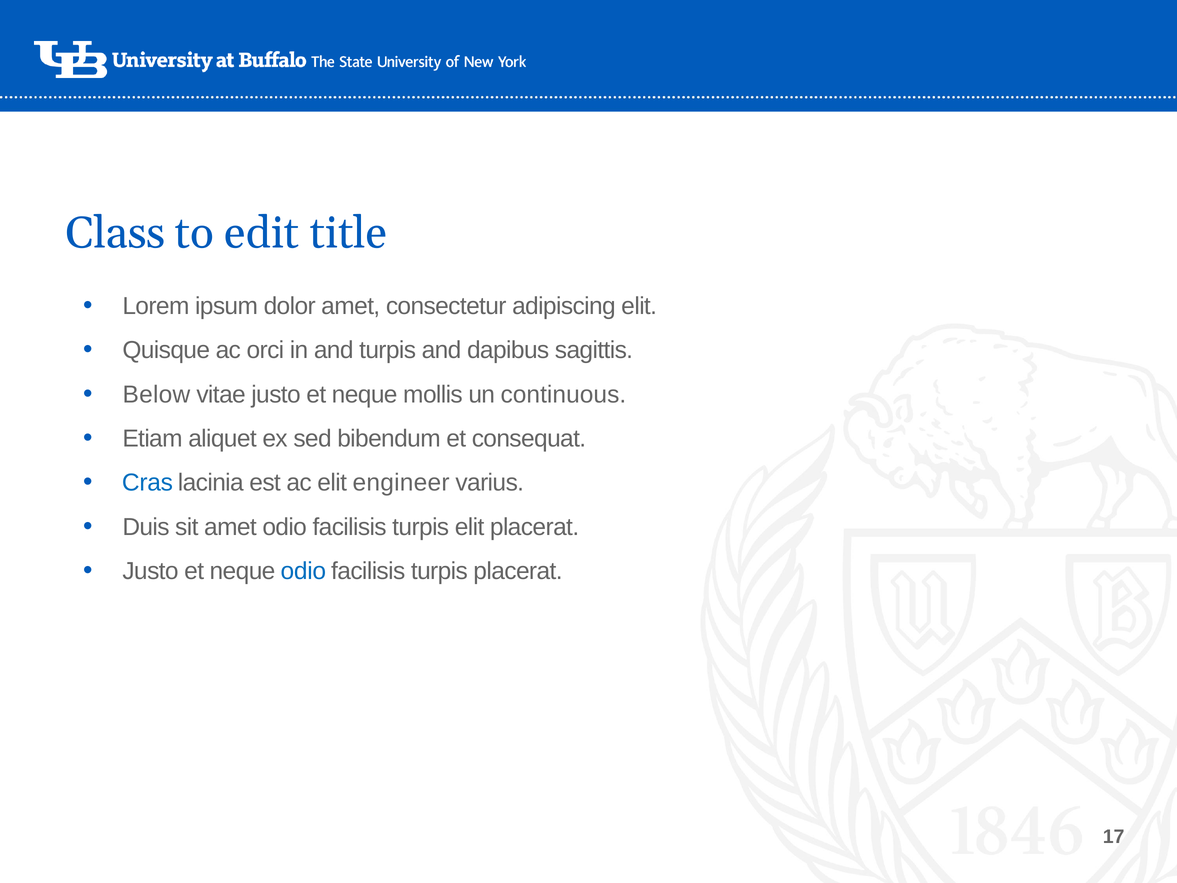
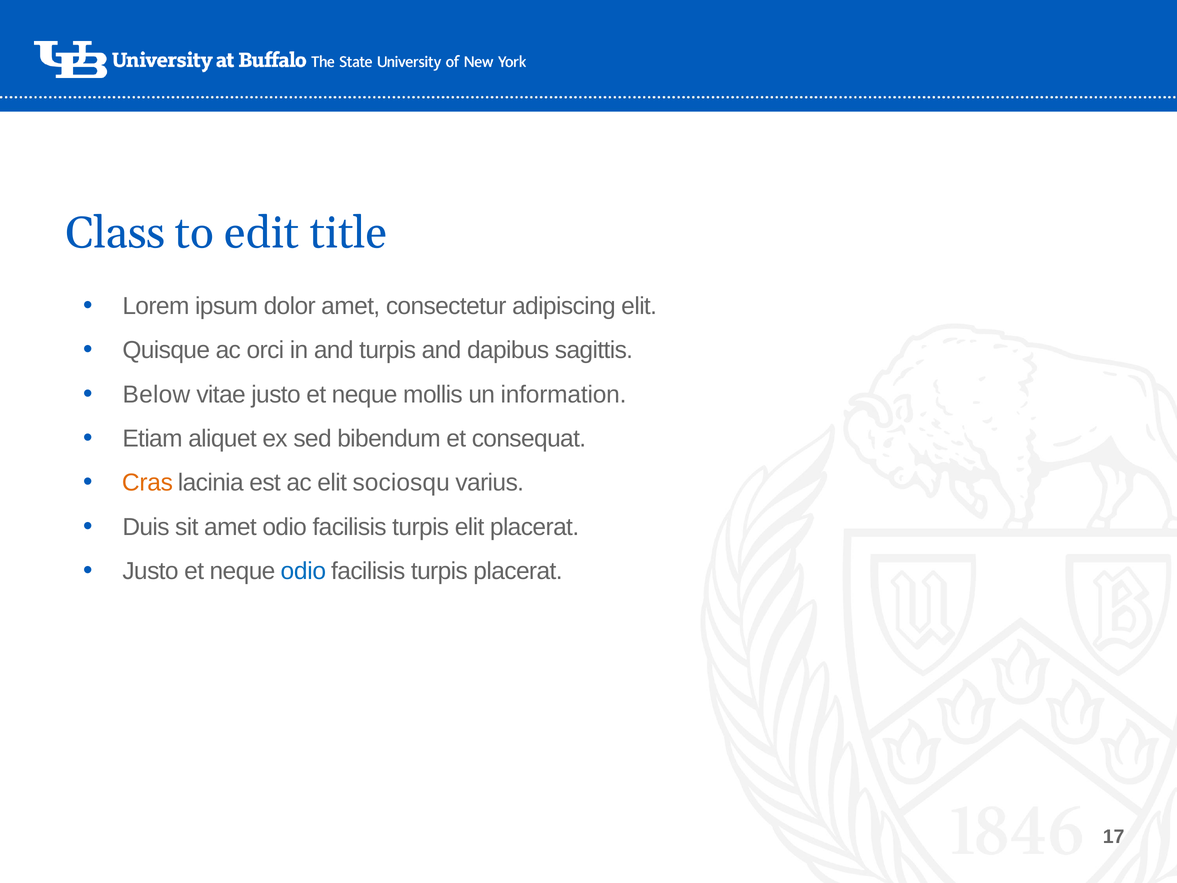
continuous: continuous -> information (563, 394)
Cras colour: blue -> orange (147, 483)
engineer: engineer -> sociosqu (401, 483)
